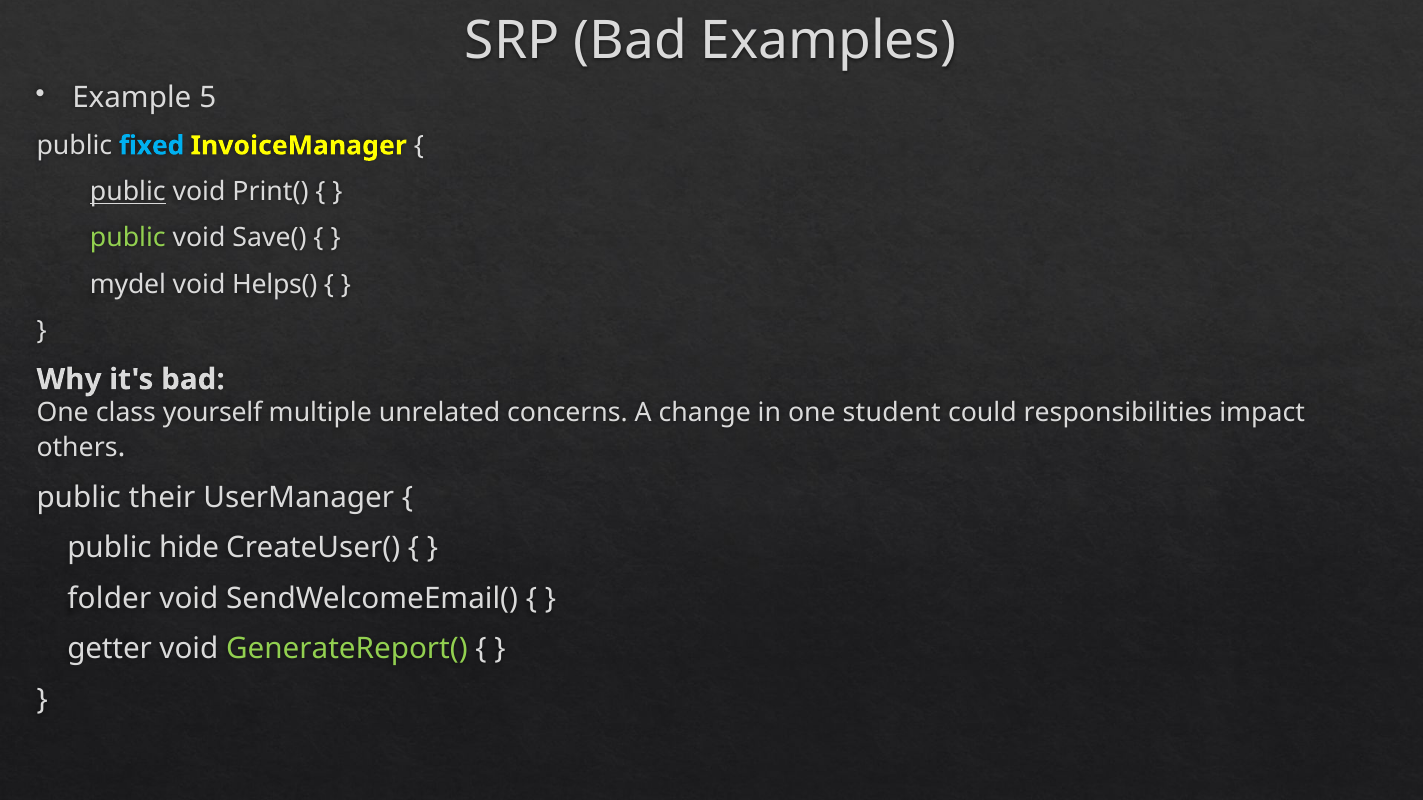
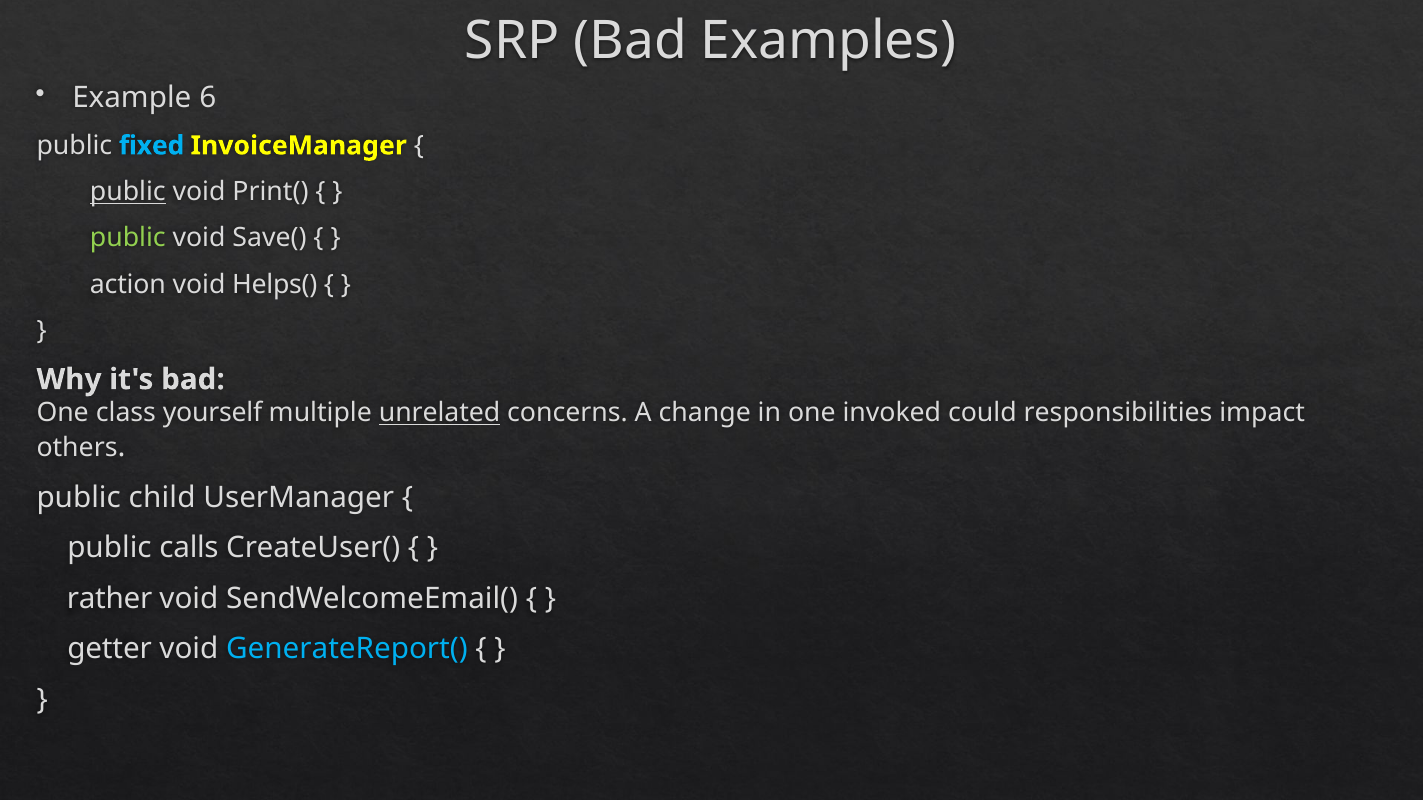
5: 5 -> 6 (208, 98)
mydel: mydel -> action (128, 285)
unrelated underline: none -> present (440, 413)
student: student -> invoked (892, 413)
their: their -> child (162, 498)
hide: hide -> calls (189, 548)
folder: folder -> rather (110, 599)
GenerateReport( colour: light green -> light blue (347, 649)
